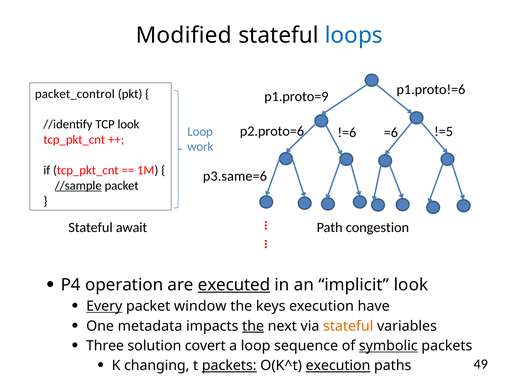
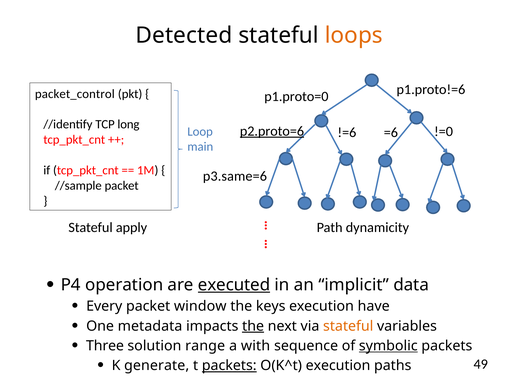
Modified: Modified -> Detected (184, 36)
loops colour: blue -> orange (354, 36)
p1.proto=9: p1.proto=9 -> p1.proto=0 (296, 97)
TCP look: look -> long (128, 125)
p2.proto=6 underline: none -> present (272, 131)
!=5: !=5 -> !=0 (444, 132)
work: work -> main (200, 147)
//sample underline: present -> none (78, 186)
congestion: congestion -> dynamicity (377, 228)
await: await -> apply (131, 228)
implicit look: look -> data (411, 285)
Every underline: present -> none (104, 307)
covert: covert -> range (205, 346)
a loop: loop -> with (256, 346)
changing: changing -> generate (157, 366)
execution underline: present -> none (338, 366)
